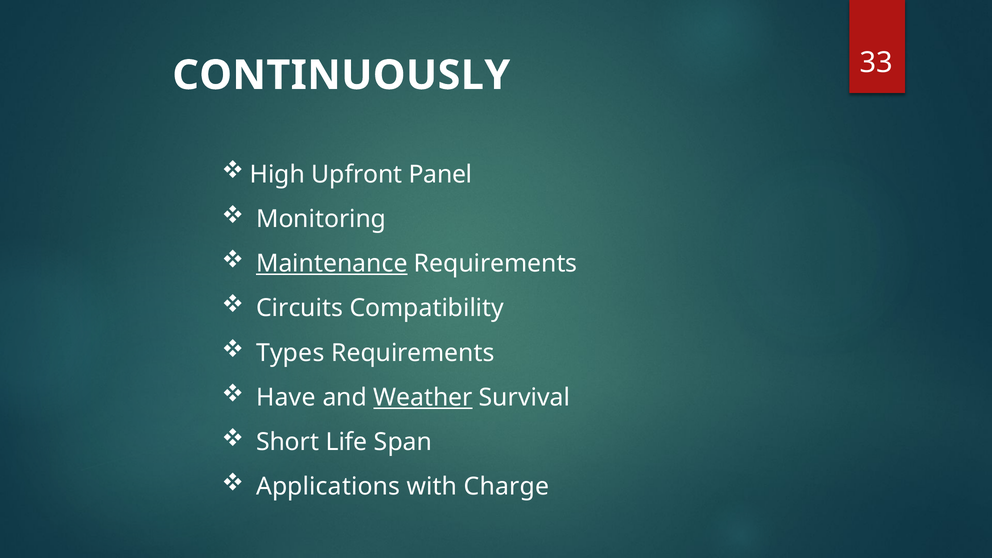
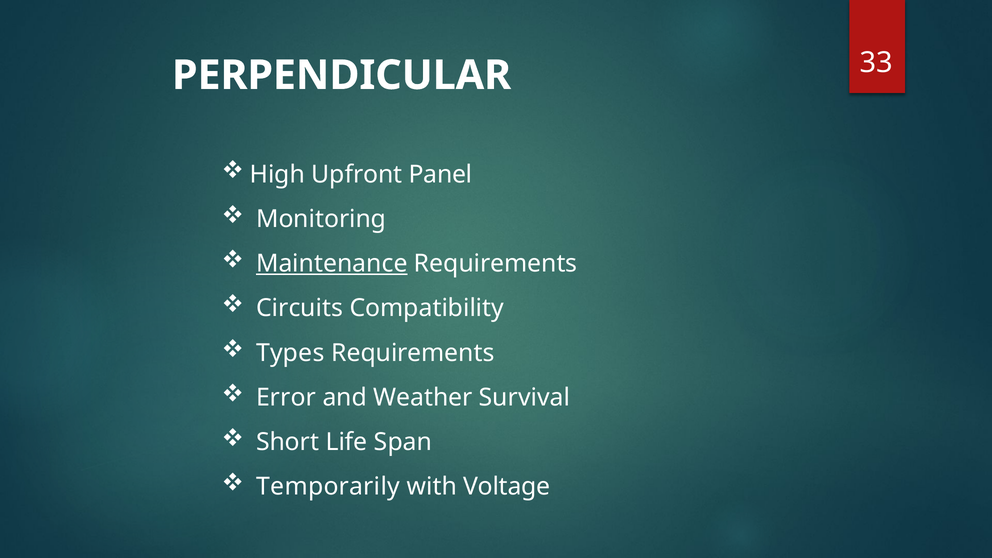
CONTINUOUSLY: CONTINUOUSLY -> PERPENDICULAR (342, 75)
Have: Have -> Error (286, 398)
Weather underline: present -> none (423, 398)
Applications: Applications -> Temporarily (328, 487)
Charge: Charge -> Voltage (507, 487)
